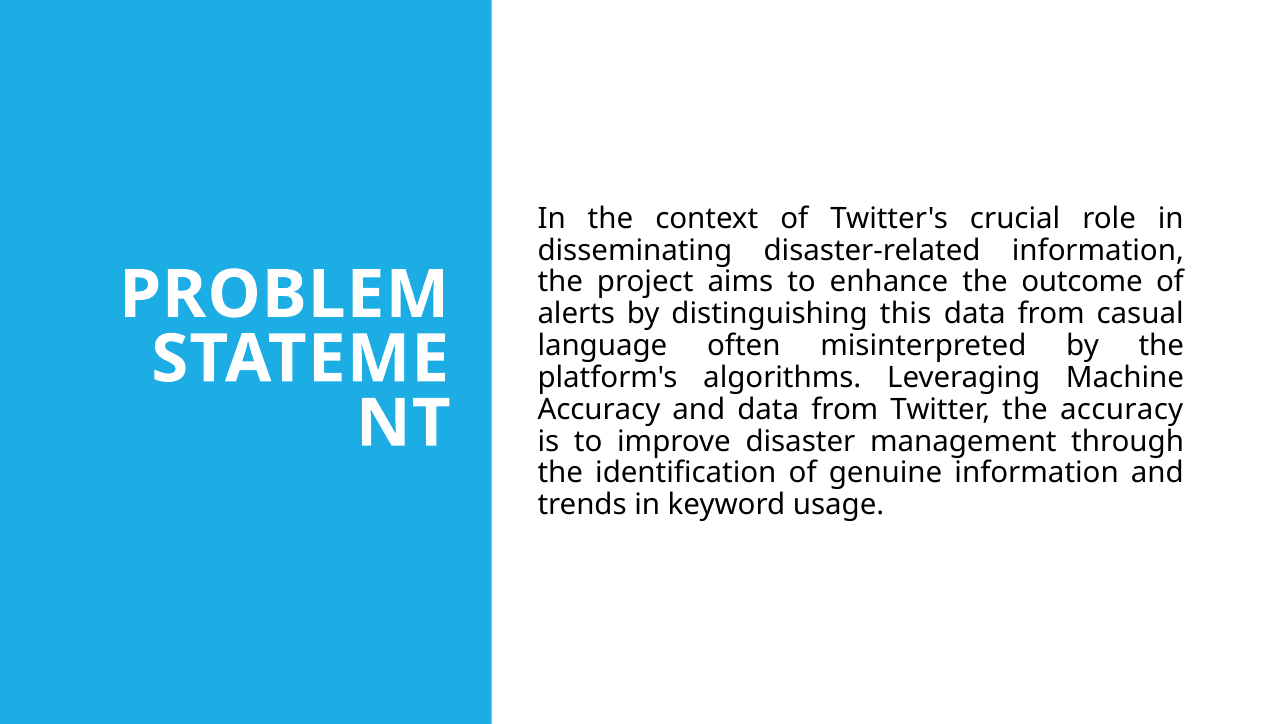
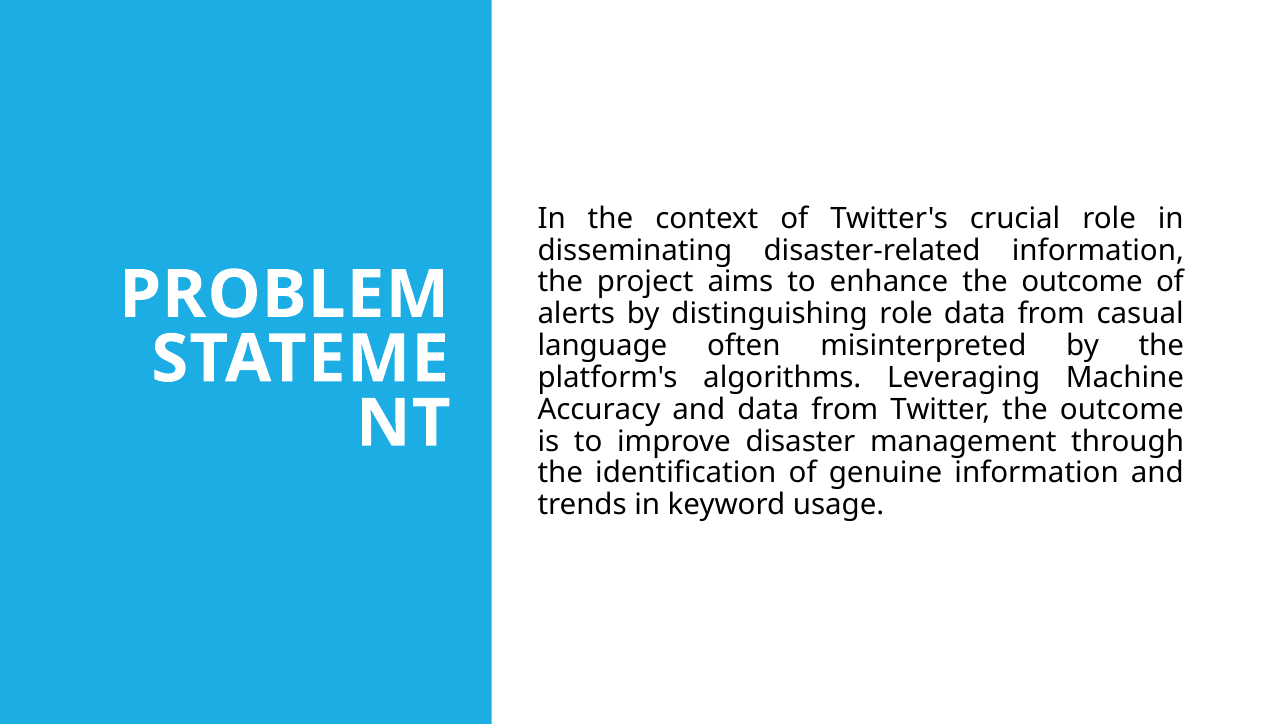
distinguishing this: this -> role (906, 314)
Twitter the accuracy: accuracy -> outcome (1122, 410)
